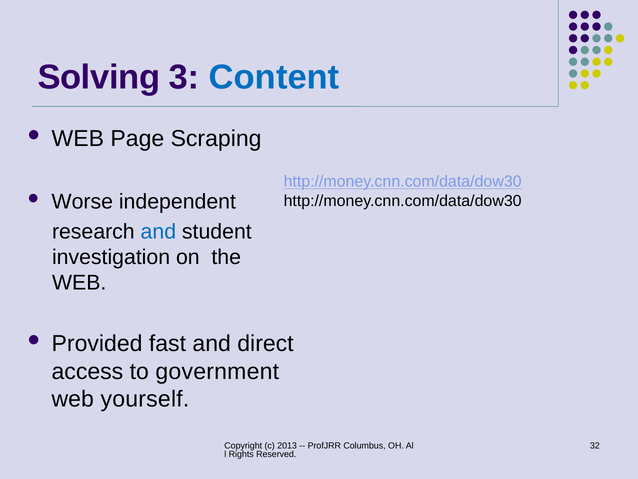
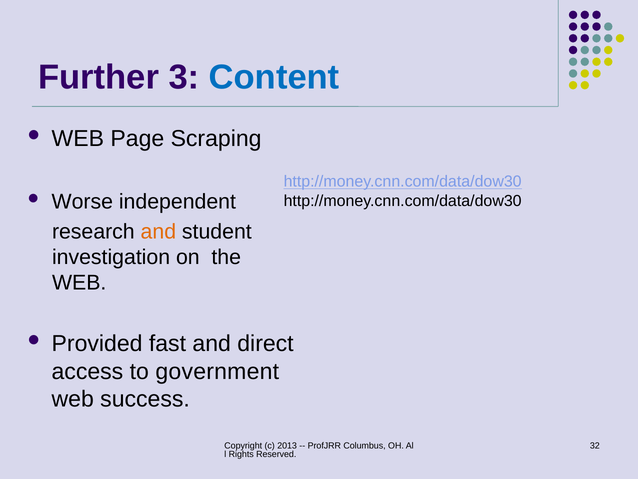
Solving: Solving -> Further (99, 77)
and colour: blue -> orange (158, 231)
yourself: yourself -> success (145, 399)
